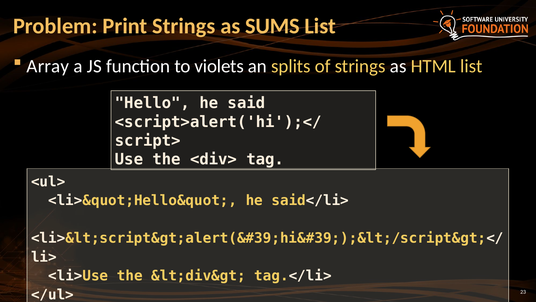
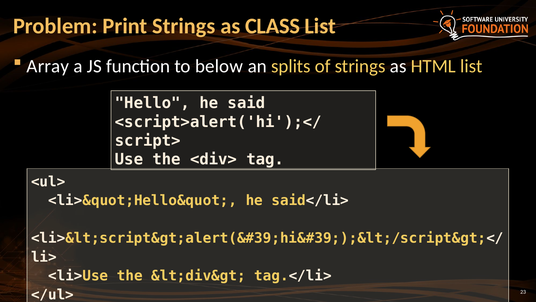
SUMS: SUMS -> CLASS (272, 26)
violets: violets -> below (219, 66)
